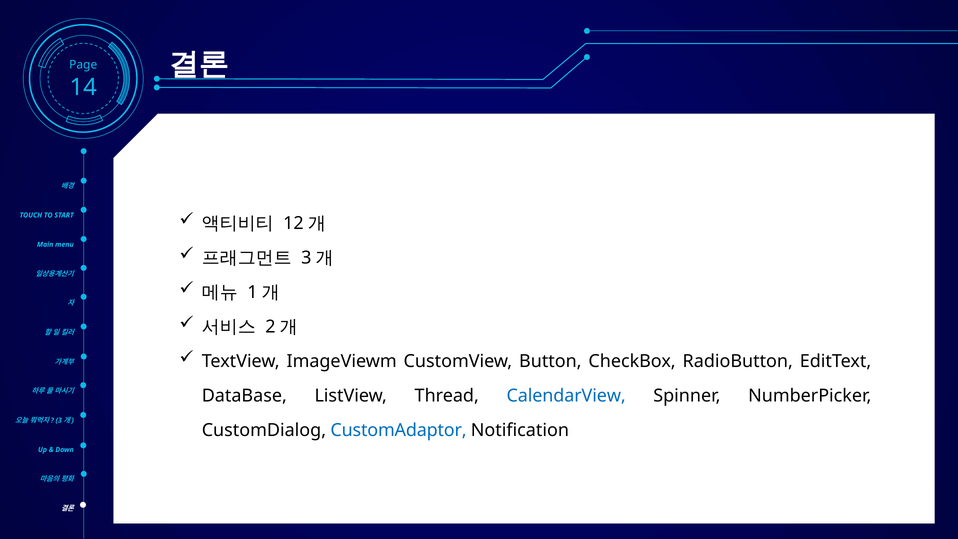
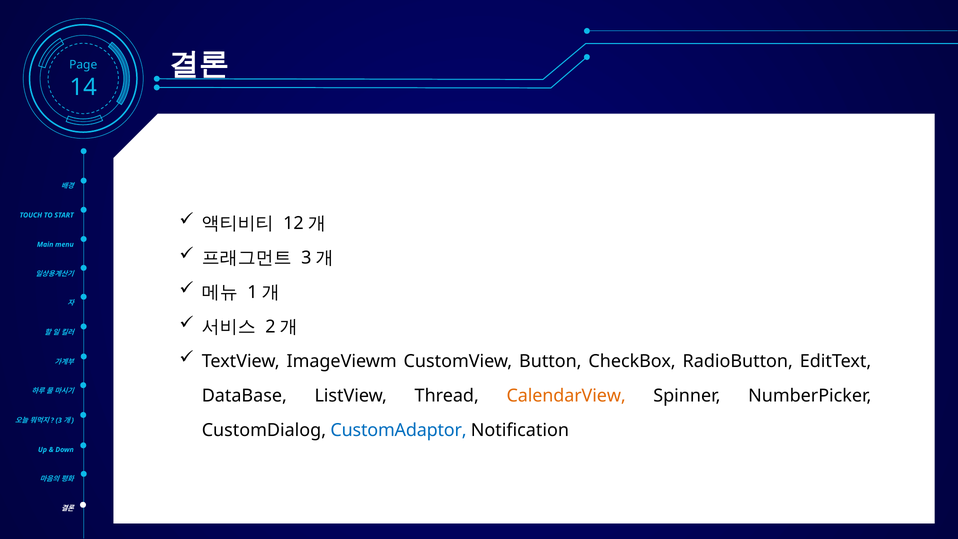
CalendarView colour: blue -> orange (566, 396)
